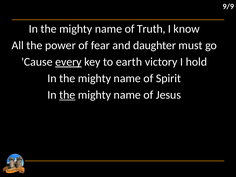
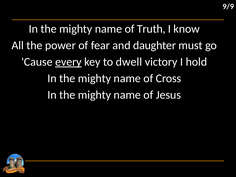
earth: earth -> dwell (129, 62)
Spirit: Spirit -> Cross (169, 78)
the underline: present -> none (67, 95)
